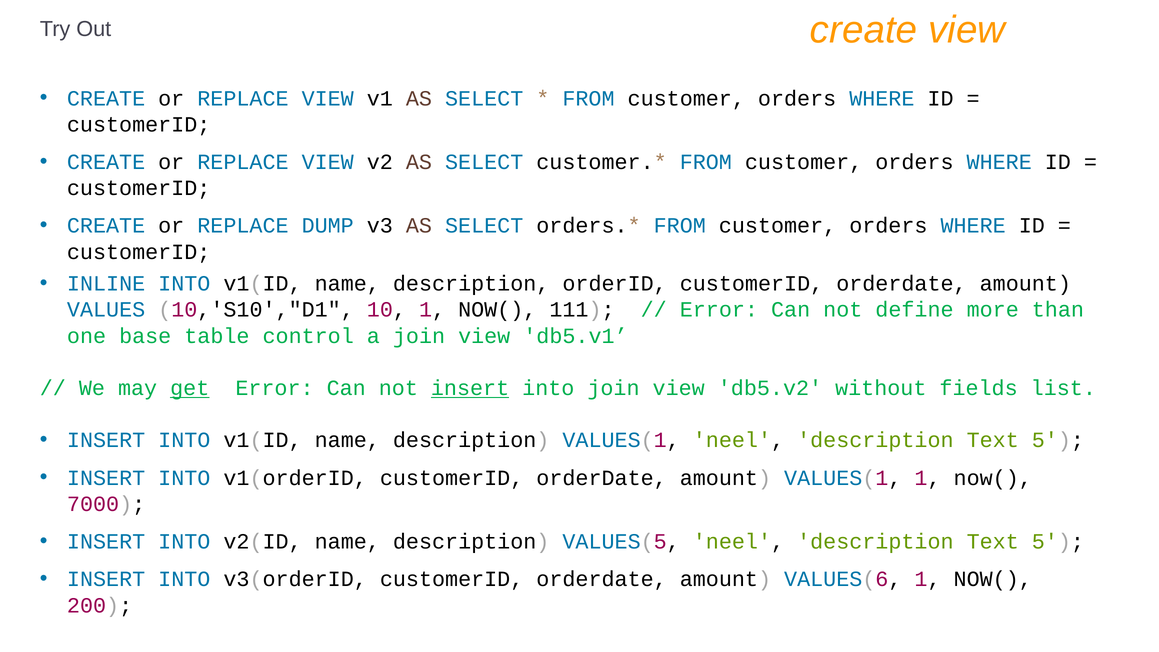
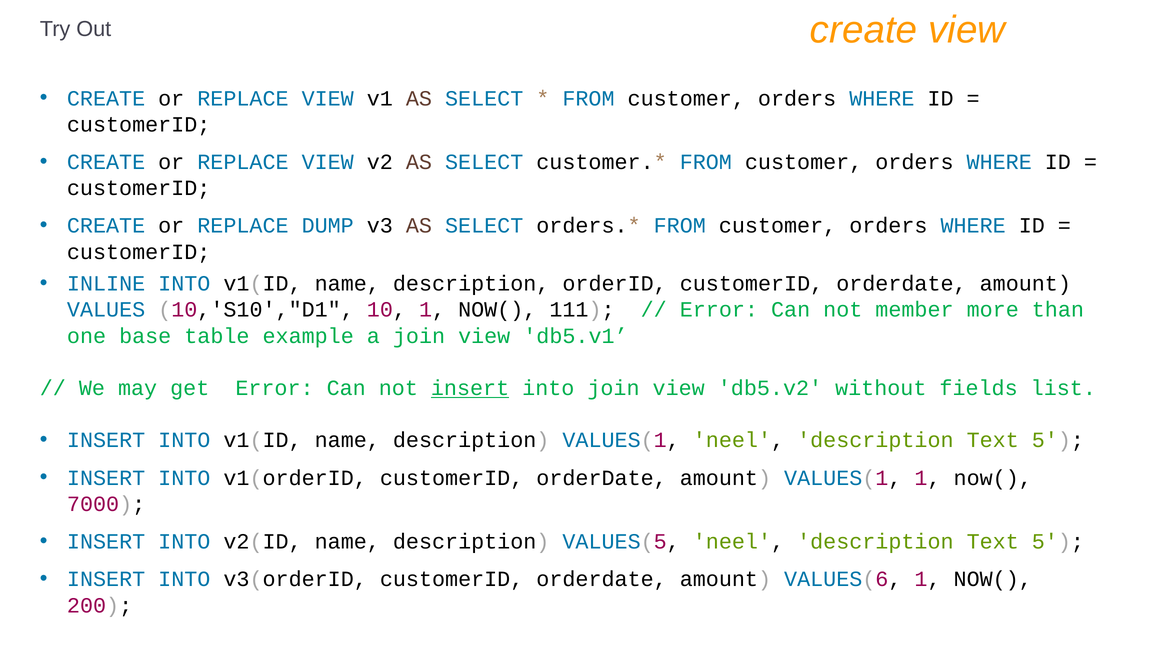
define: define -> member (914, 310)
control: control -> example (308, 336)
get underline: present -> none (190, 388)
